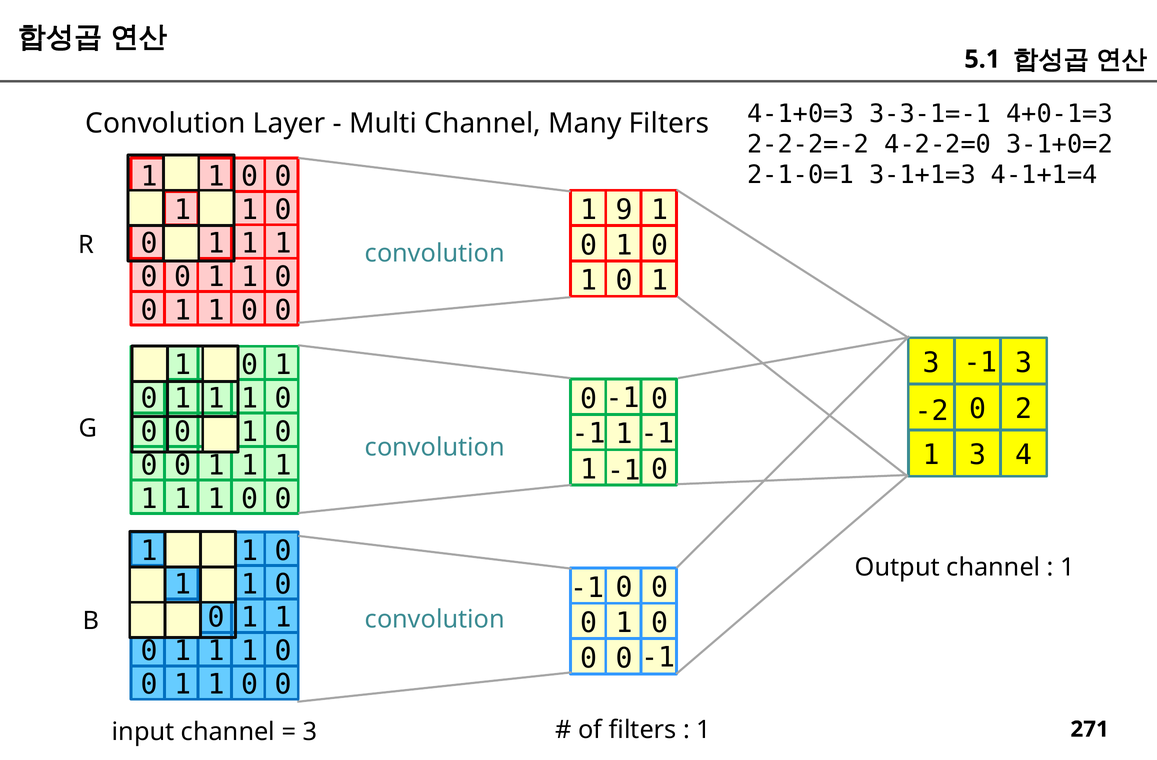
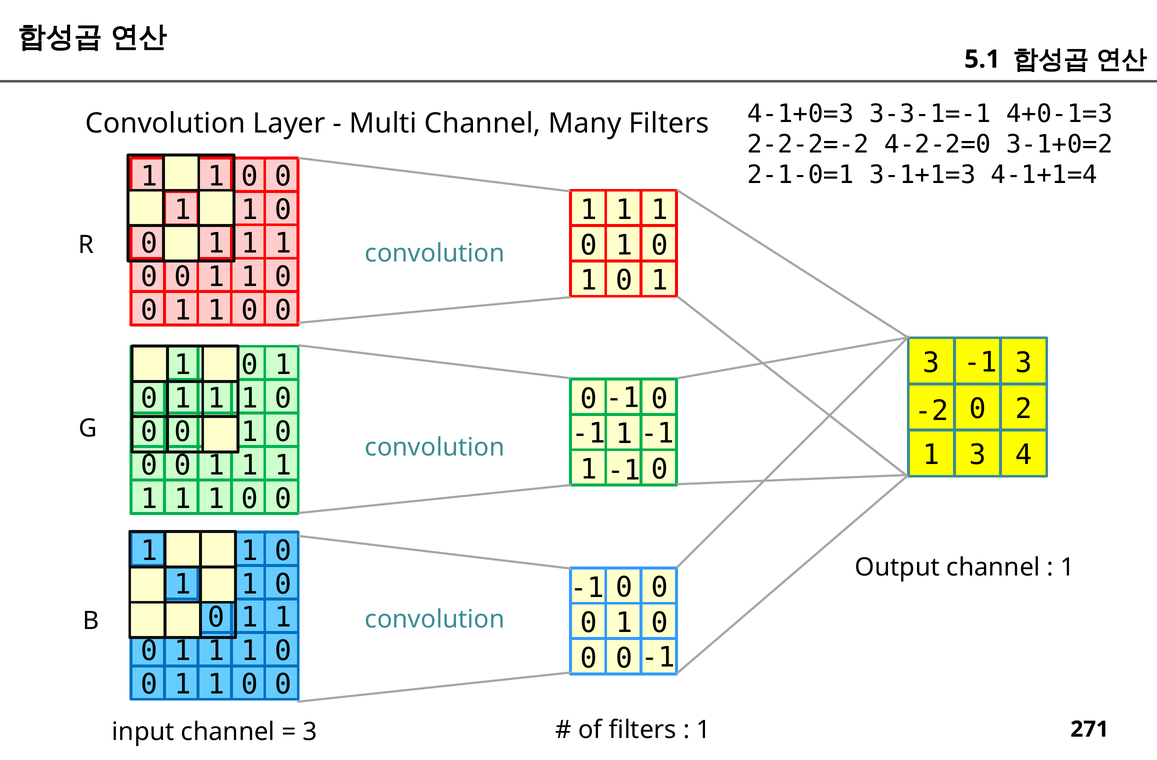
9: 9 -> 1 (624, 210)
